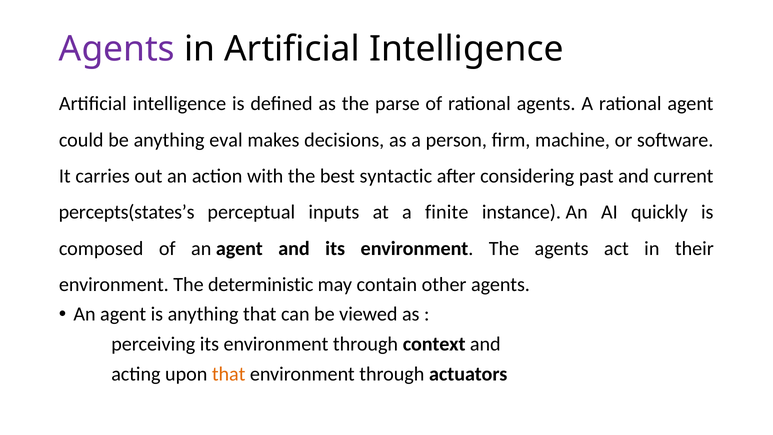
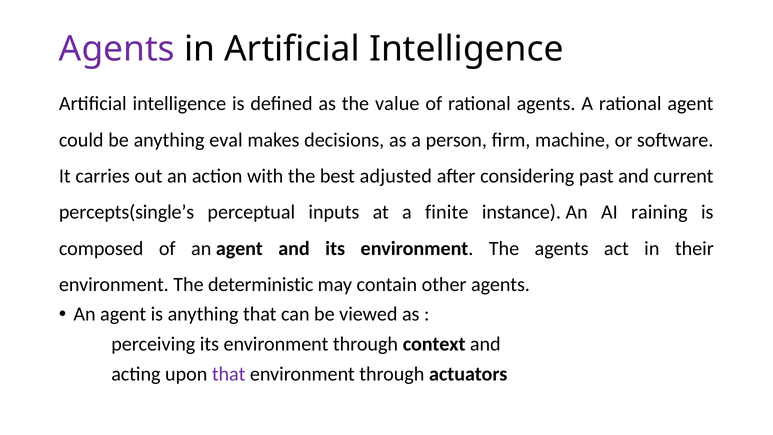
parse: parse -> value (397, 104)
syntactic: syntactic -> adjusted (396, 176)
percepts(states’s: percepts(states’s -> percepts(single’s (127, 212)
quickly: quickly -> raining (659, 212)
that colour: orange -> purple (229, 374)
